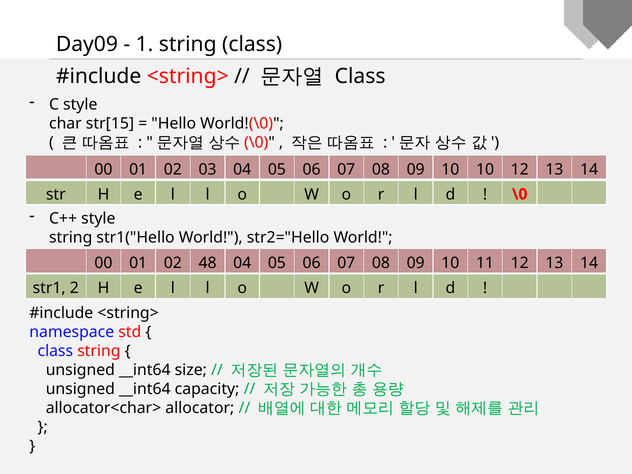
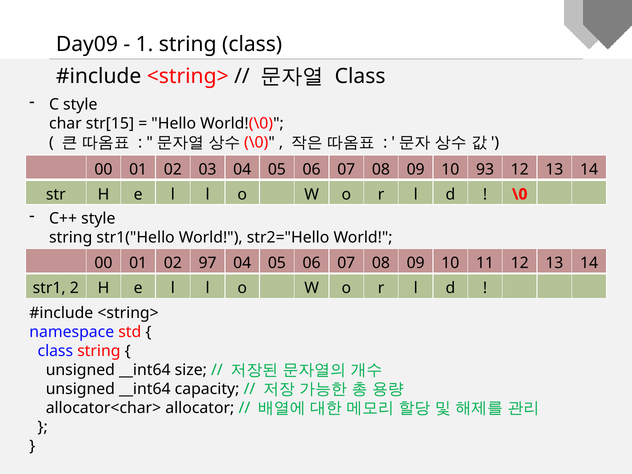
10 10: 10 -> 93 (485, 170)
48: 48 -> 97 (208, 263)
